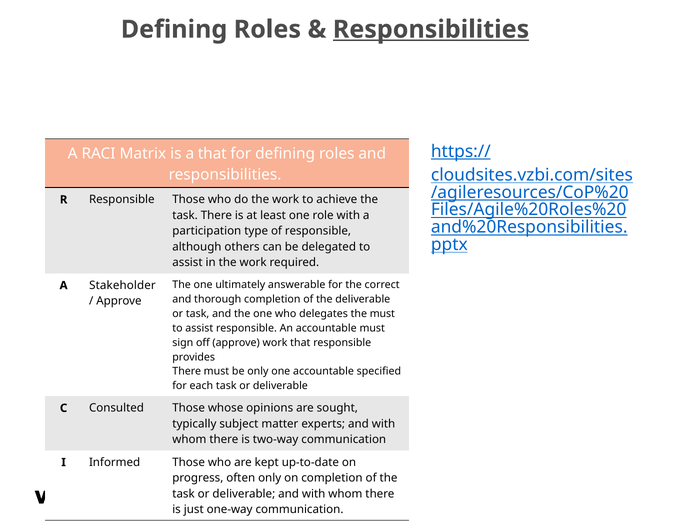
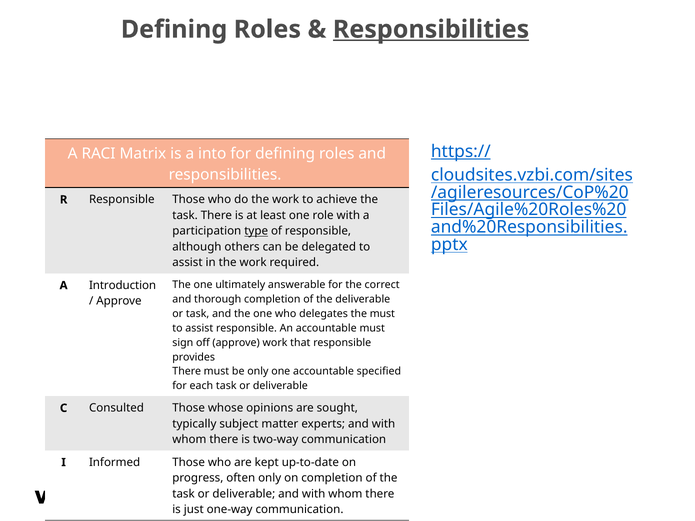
a that: that -> into (212, 154)
type underline: none -> present (256, 231)
Stakeholder: Stakeholder -> Introduction (123, 286)
